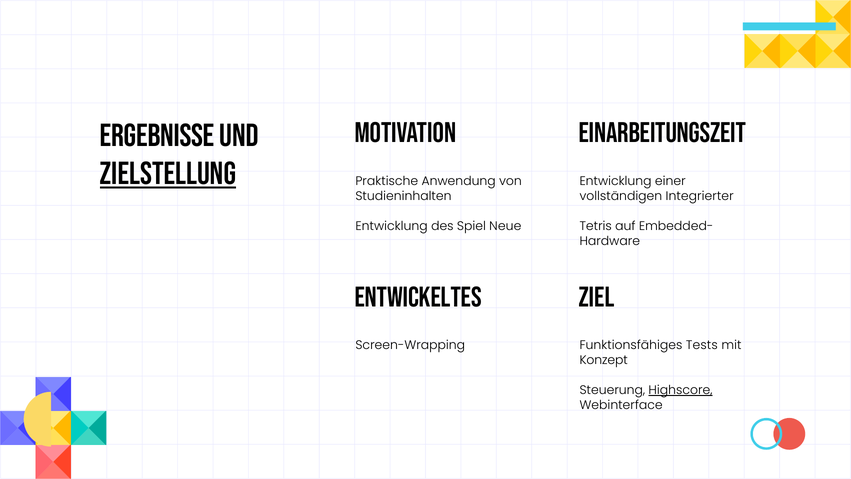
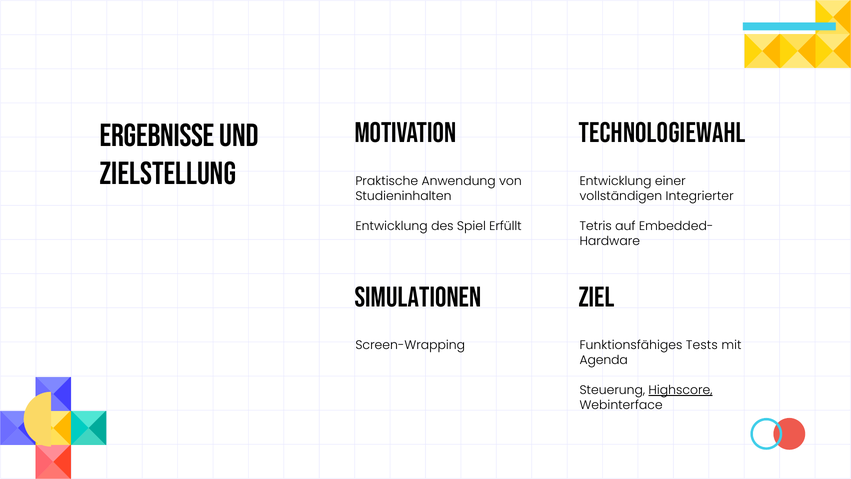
Einarbeitungszeit: Einarbeitungszeit -> Technologiewahl (662, 133)
Zielstellung underline: present -> none (168, 174)
Neue: Neue -> Erfüllt (505, 226)
Entwickeltes: Entwickeltes -> Simulationen (418, 297)
Konzept: Konzept -> Agenda (604, 360)
